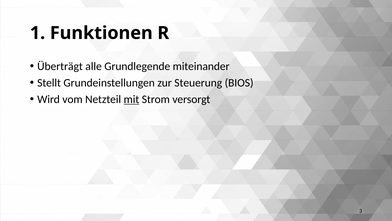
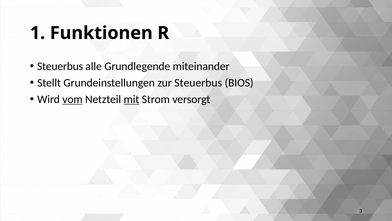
Überträgt: Überträgt -> Steuerbus (60, 66)
zur Steuerung: Steuerung -> Steuerbus (198, 83)
vom underline: none -> present (72, 99)
